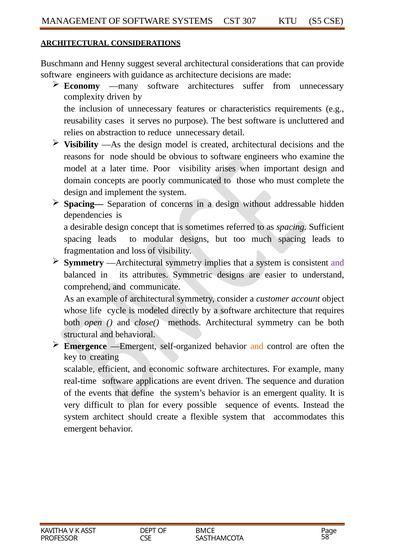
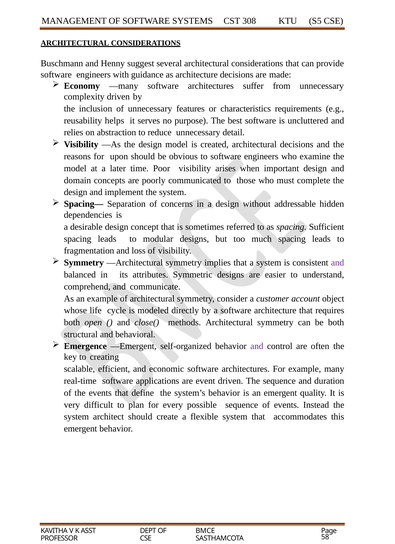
307: 307 -> 308 (249, 21)
cases: cases -> helps (115, 120)
node: node -> upon (119, 156)
and colour: orange -> purple (257, 346)
